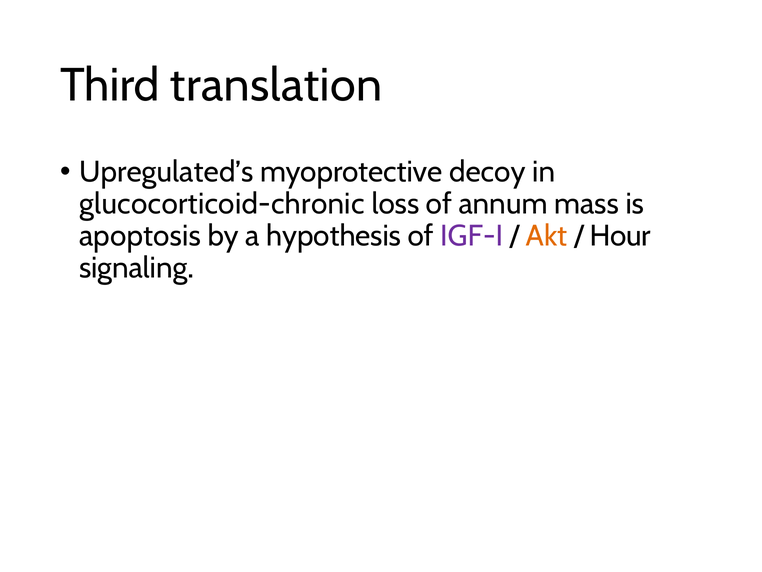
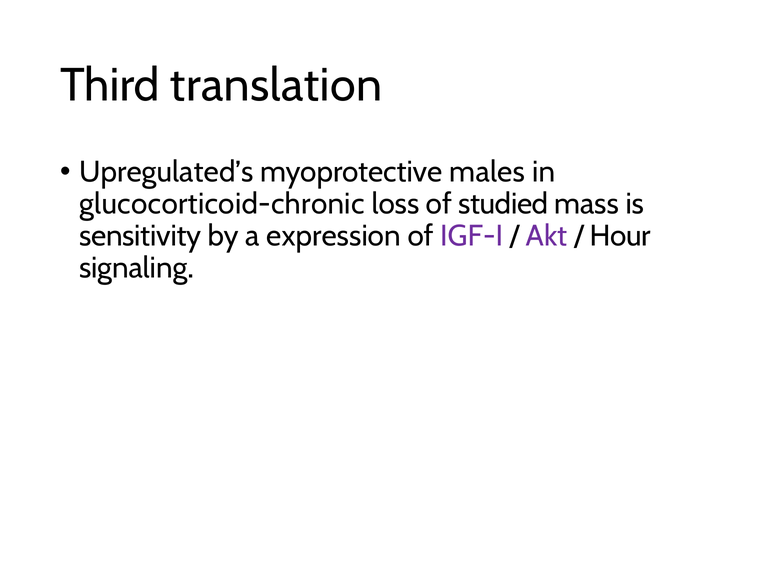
decoy: decoy -> males (487, 172)
annum: annum -> studied (503, 204)
apoptosis: apoptosis -> sensitivity (140, 236)
hypothesis: hypothesis -> expression (334, 236)
Akt colour: orange -> purple (547, 236)
